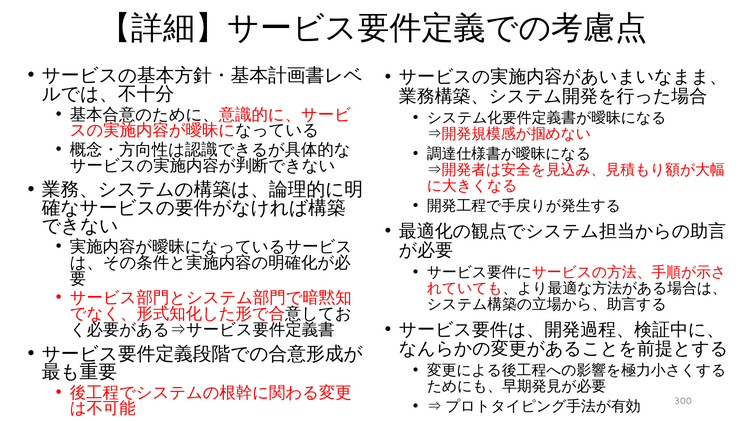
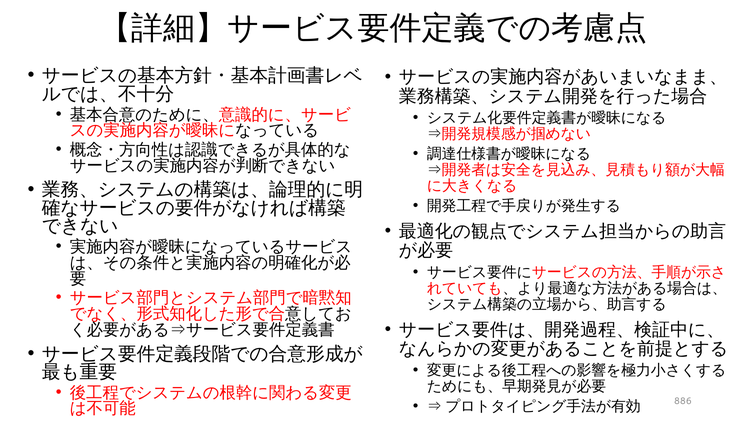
300: 300 -> 886 (683, 401)
